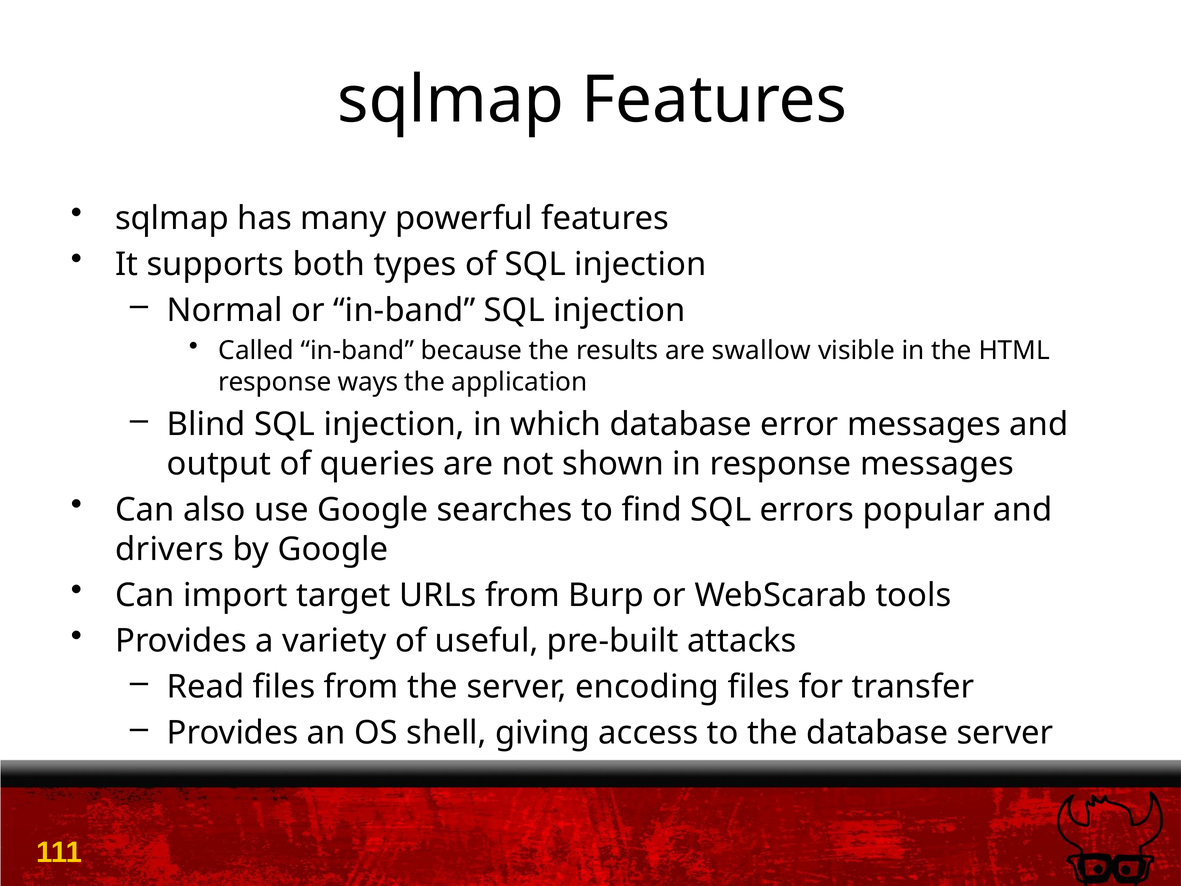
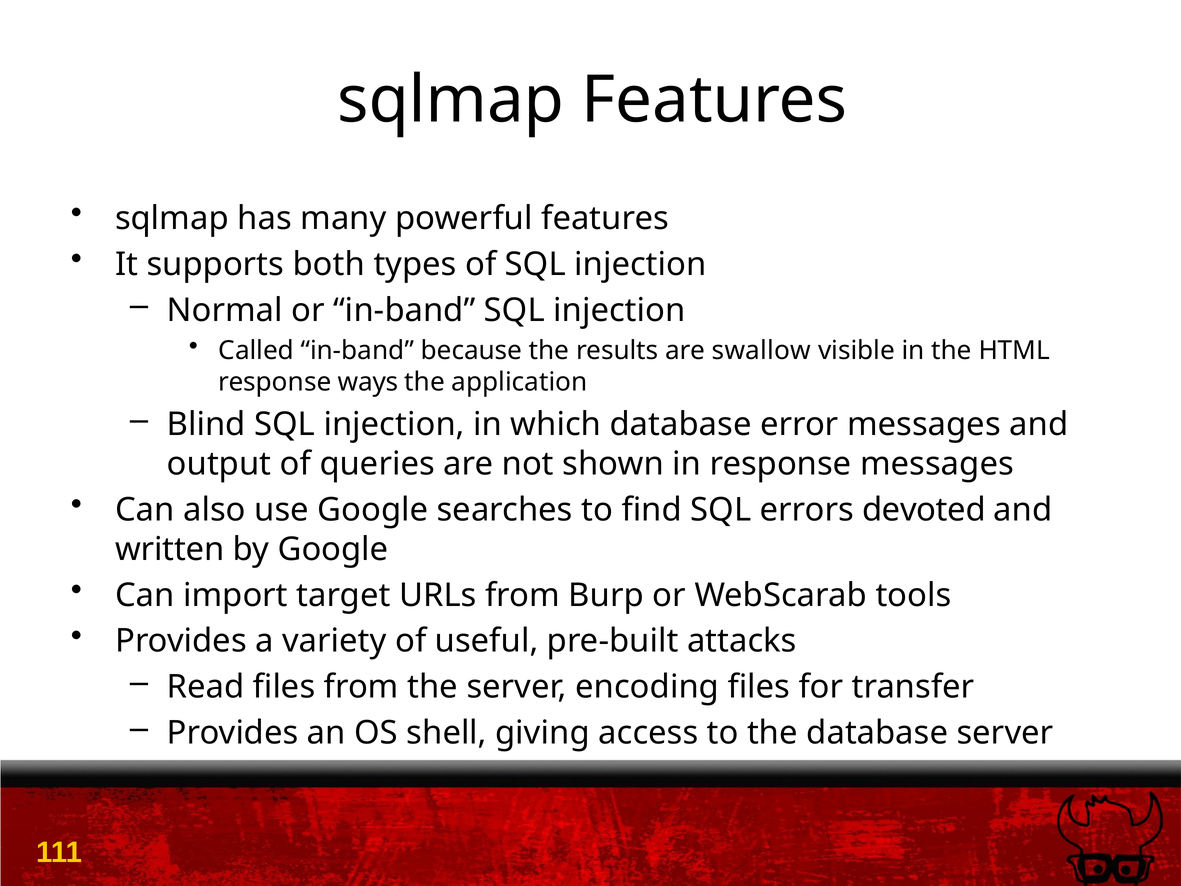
popular: popular -> devoted (924, 510)
drivers: drivers -> written (170, 549)
